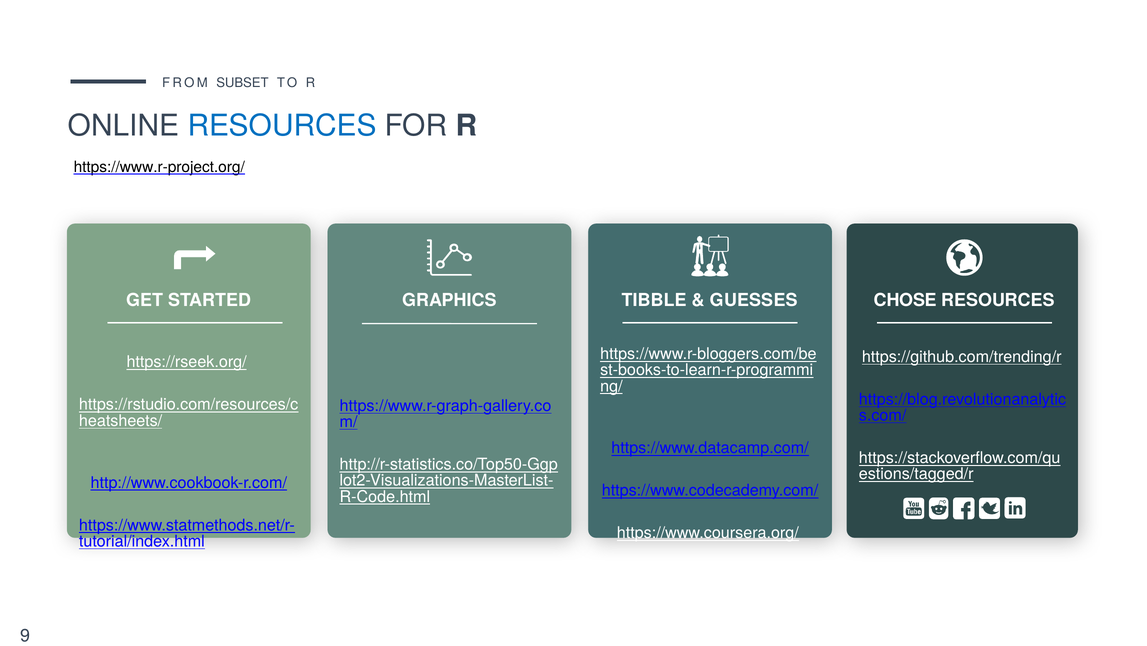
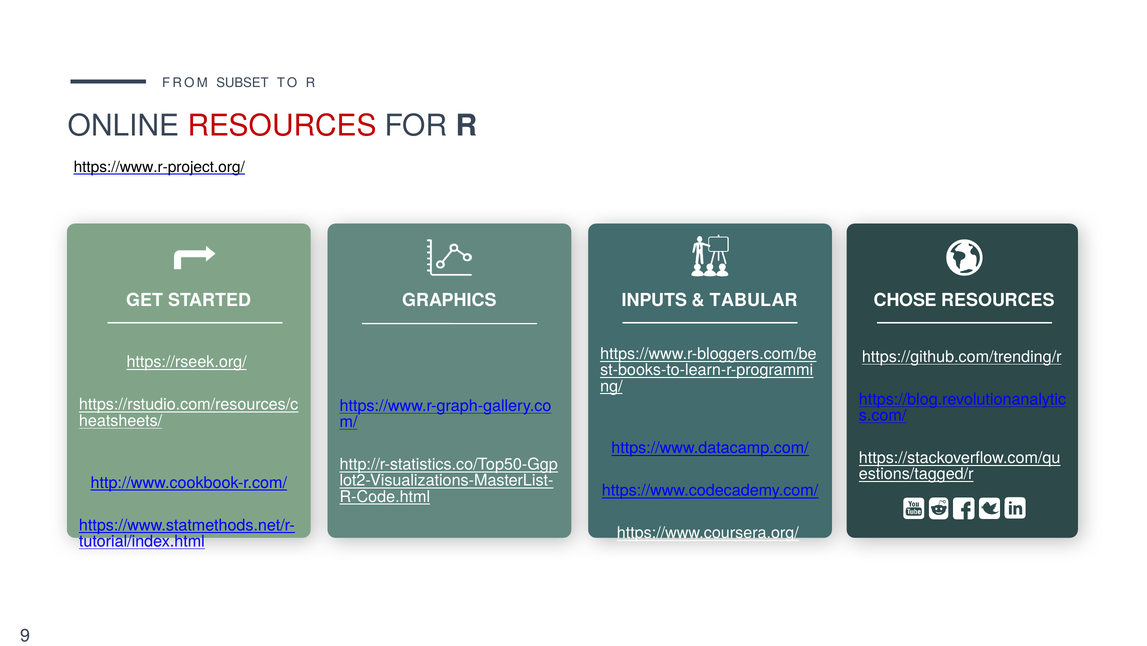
RESOURCES colour: blue -> red (282, 126)
TIBBLE: TIBBLE -> INPUTS (654, 300)
GUESSES: GUESSES -> TABULAR (754, 300)
